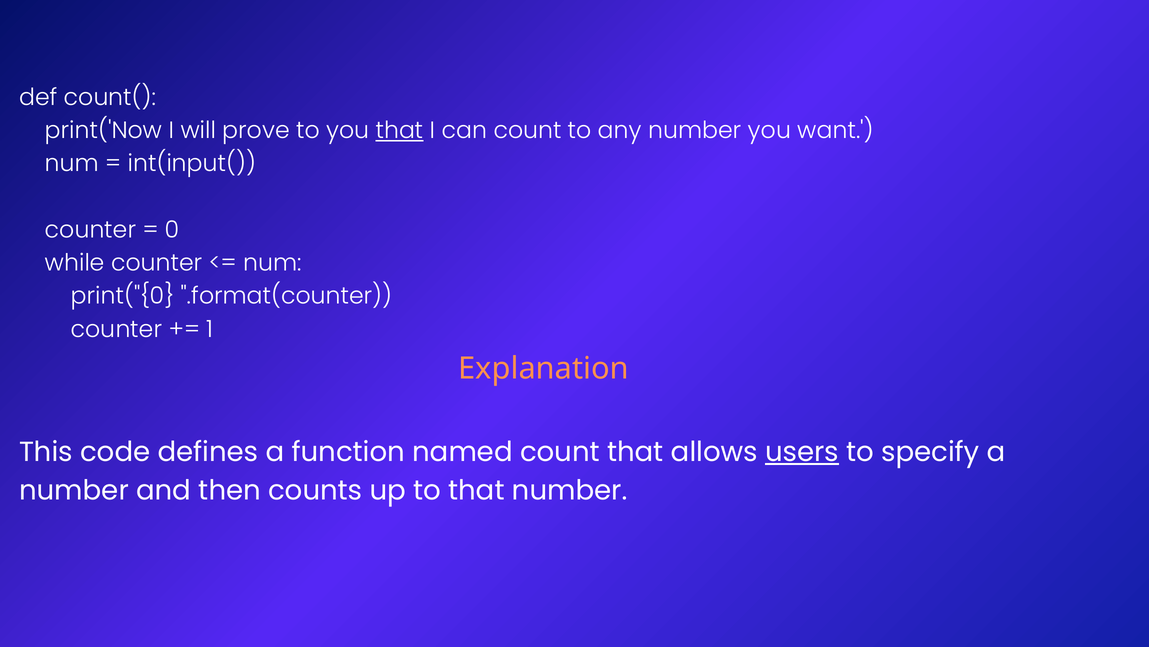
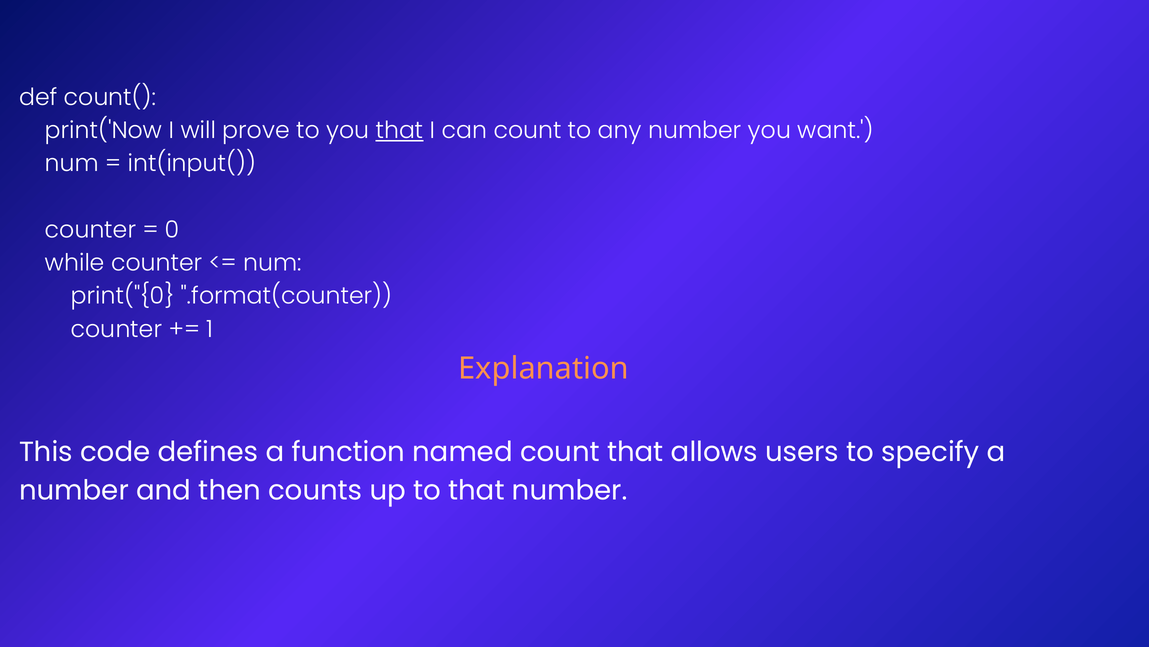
users underline: present -> none (802, 452)
